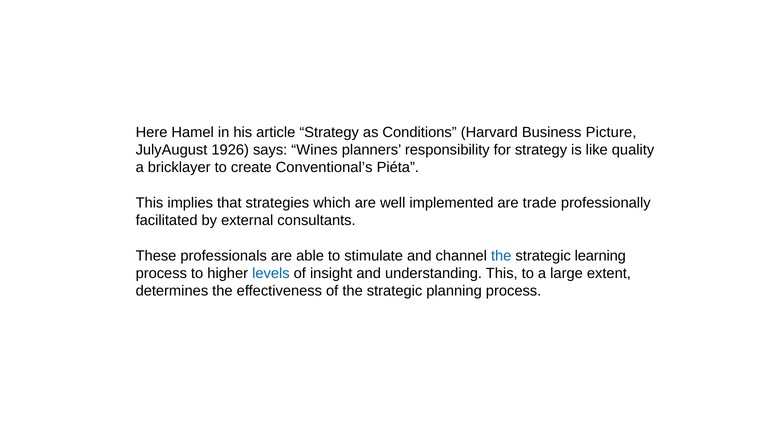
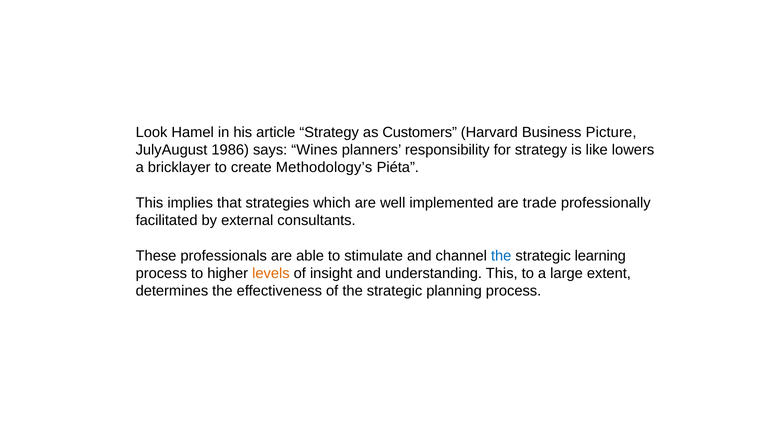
Here: Here -> Look (152, 132)
Conditions: Conditions -> Customers (420, 132)
1926: 1926 -> 1986 (230, 150)
quality: quality -> lowers (633, 150)
Conventional’s: Conventional’s -> Methodology’s (324, 167)
levels colour: blue -> orange (271, 273)
